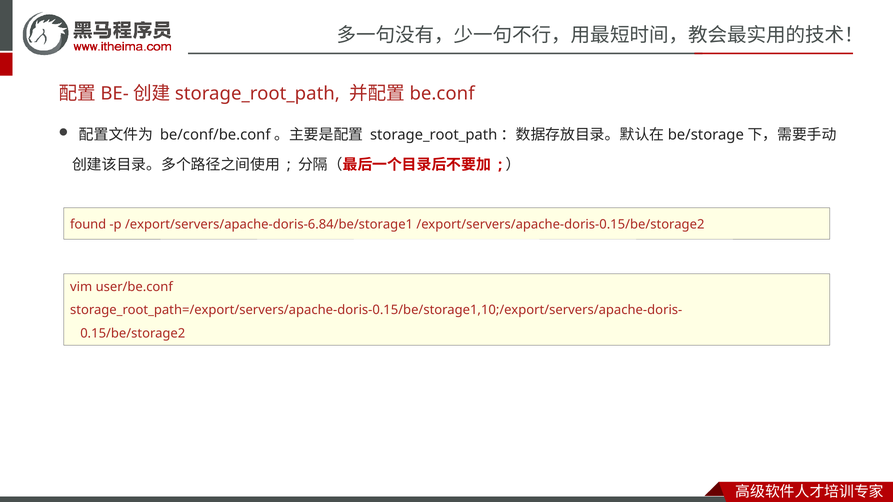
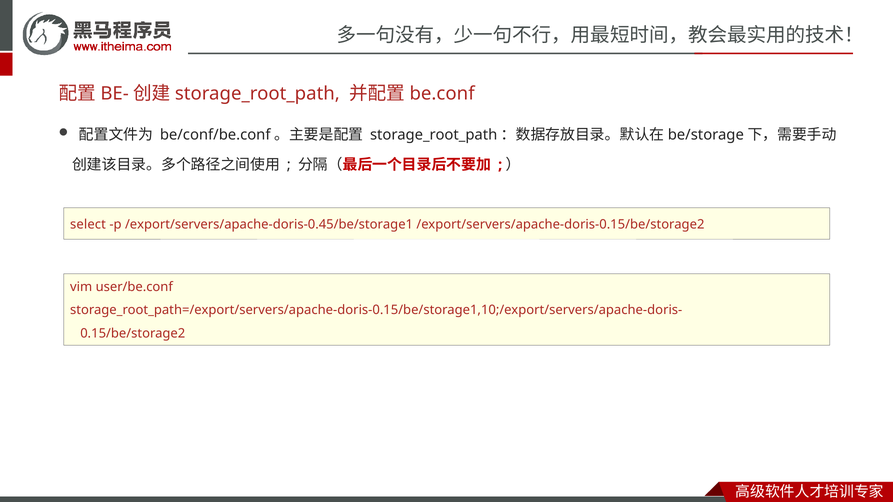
found: found -> select (88, 224)
/export/servers/apache-doris-6.84/be/storage1: /export/servers/apache-doris-6.84/be/storage1 -> /export/servers/apache-doris-0.45/be/storage1 (269, 224)
